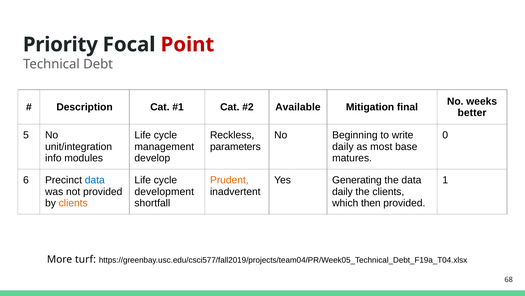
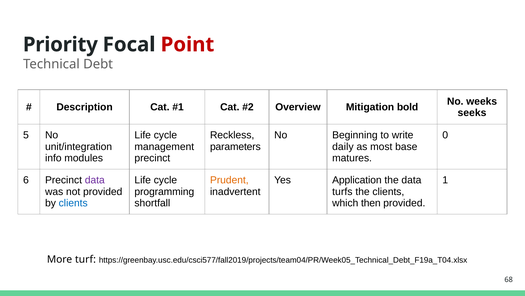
Available: Available -> Overview (298, 107)
final: final -> bold (408, 107)
better: better -> seeks (472, 113)
develop: develop -> precinct (152, 158)
data colour: blue -> purple (95, 180)
Generating: Generating -> Application (357, 180)
development: development -> programming (164, 191)
daily: daily -> turfs (342, 191)
clients colour: orange -> blue (73, 203)
